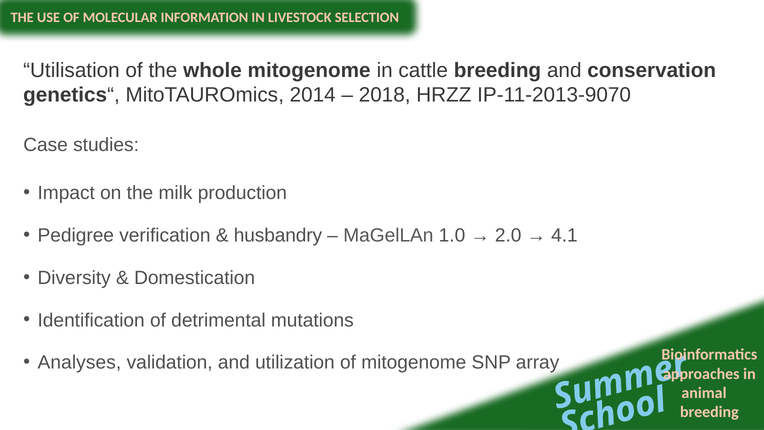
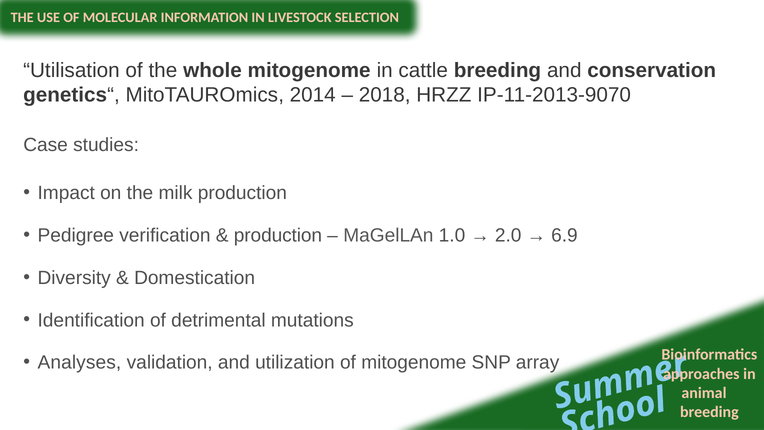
husbandry: husbandry -> production (278, 235)
4.1: 4.1 -> 6.9 (564, 235)
